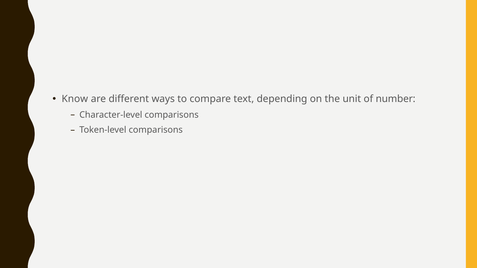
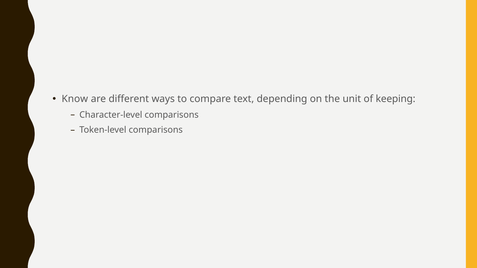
number: number -> keeping (396, 99)
